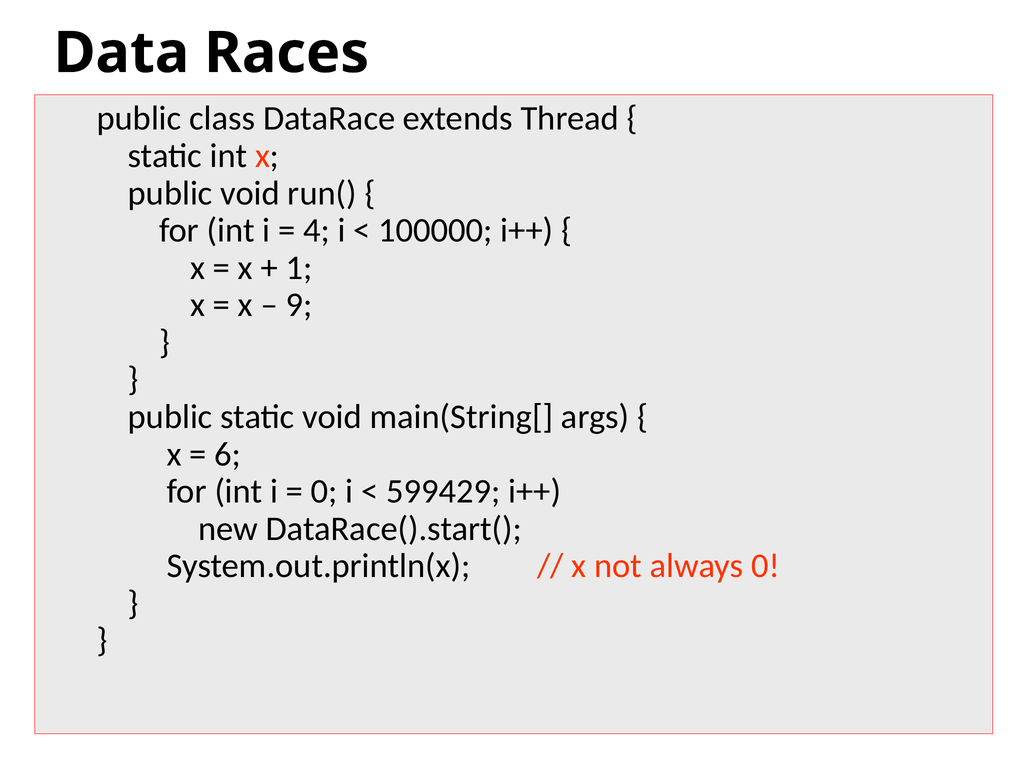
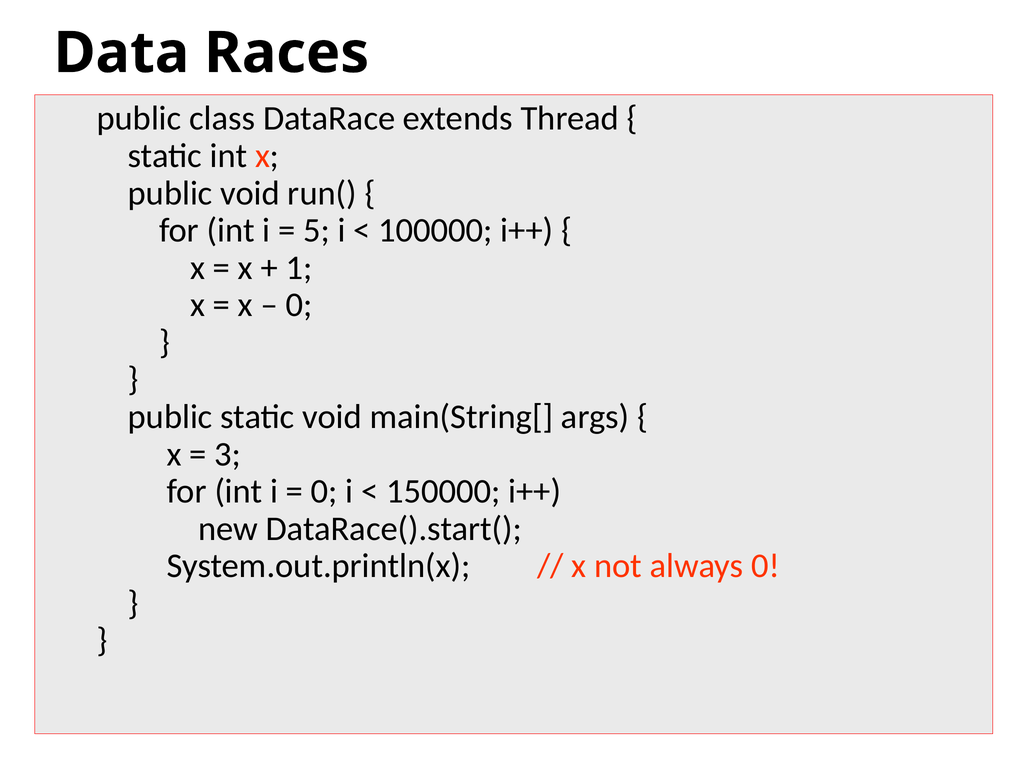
4: 4 -> 5 (316, 230)
9: 9 -> 0 (299, 305)
6: 6 -> 3 (228, 454)
599429: 599429 -> 150000 (443, 491)
